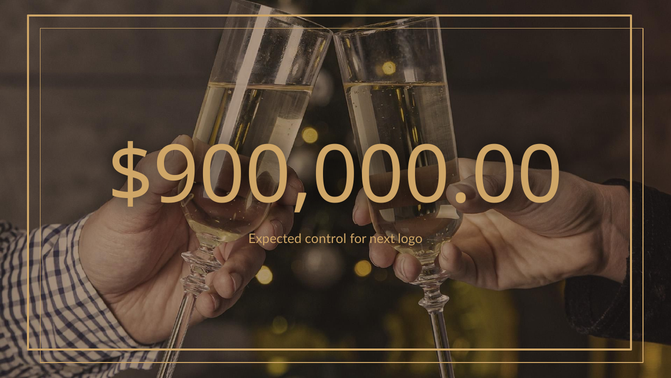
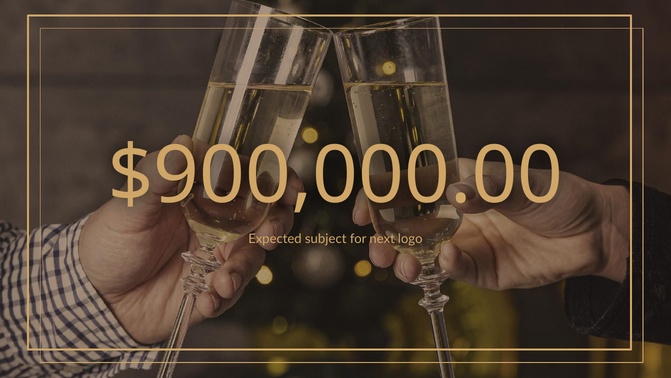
control: control -> subject (326, 239)
